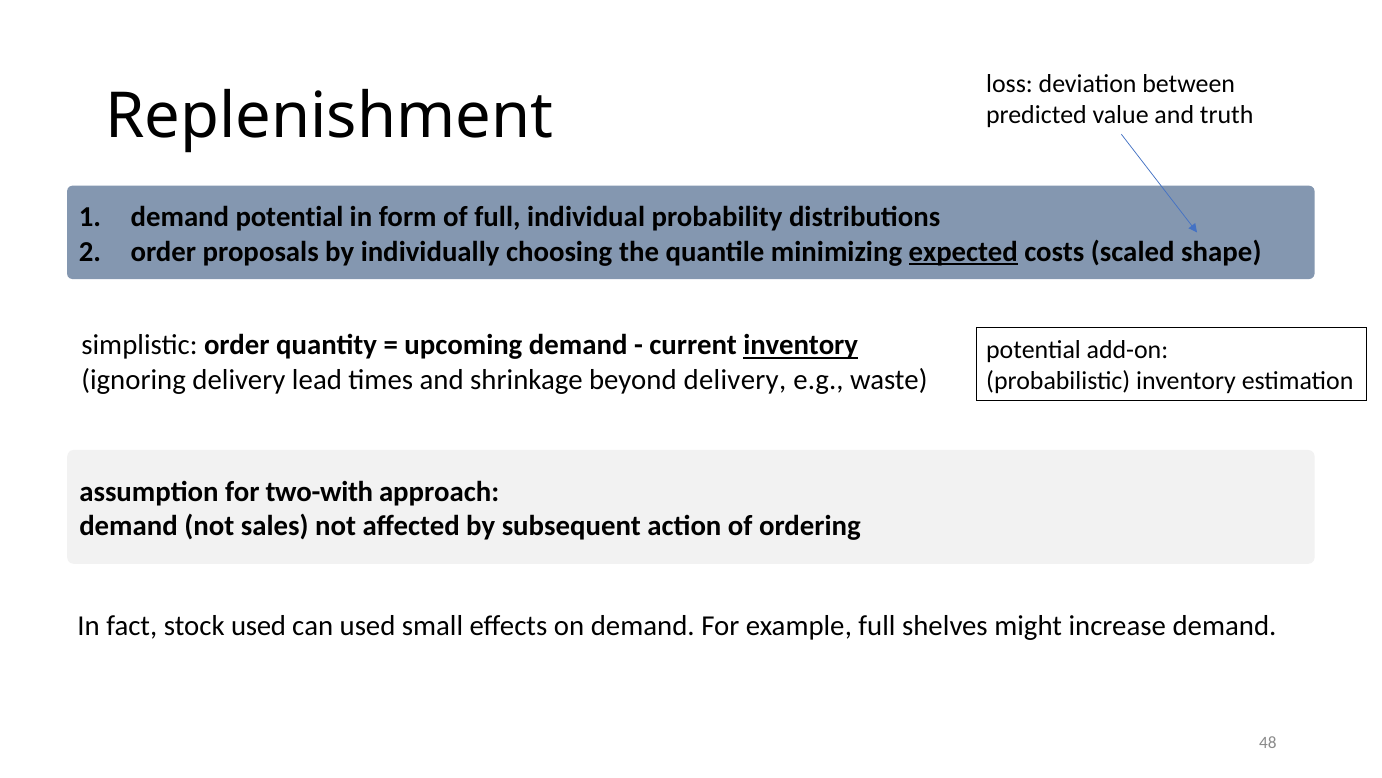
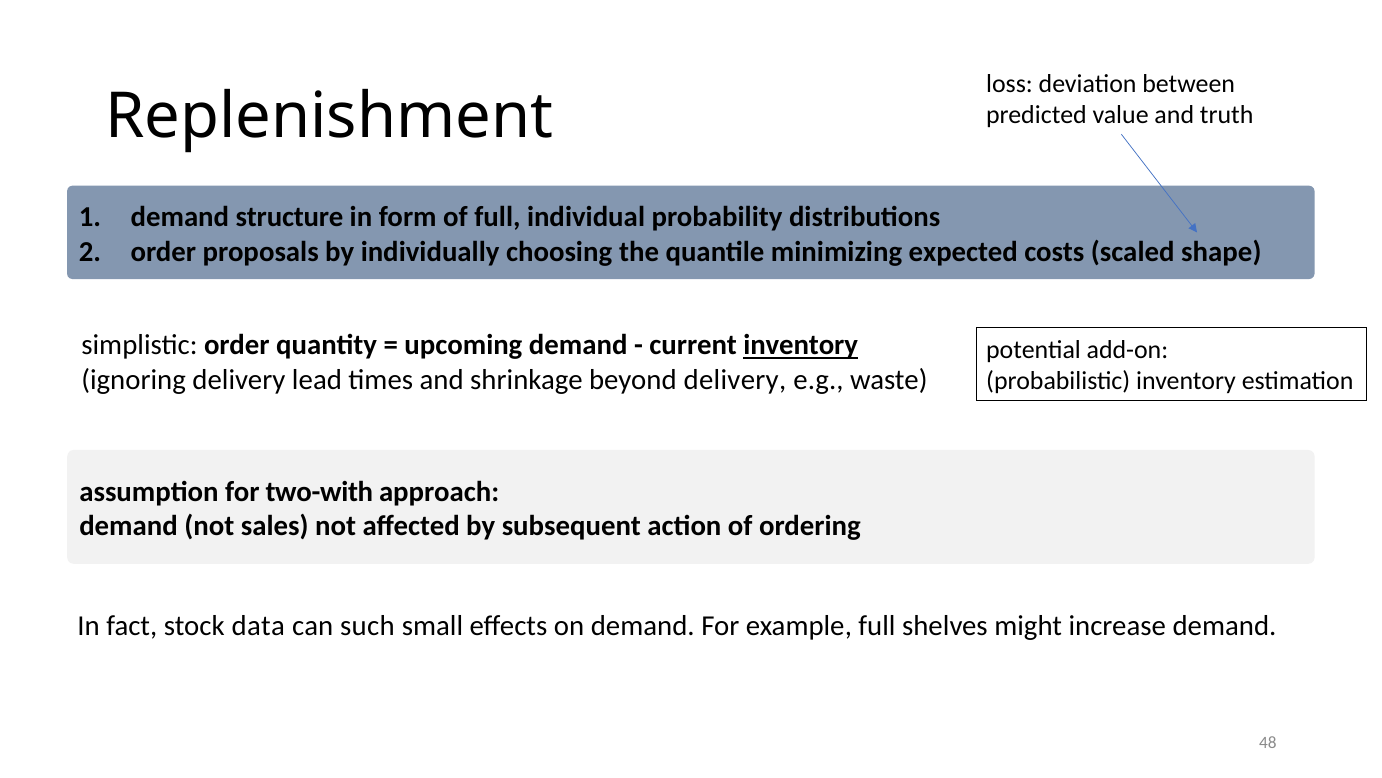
demand potential: potential -> structure (290, 217)
expected underline: present -> none (963, 251)
stock used: used -> data (258, 626)
can used: used -> such (367, 626)
